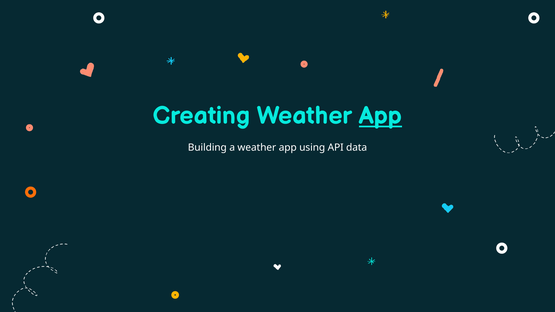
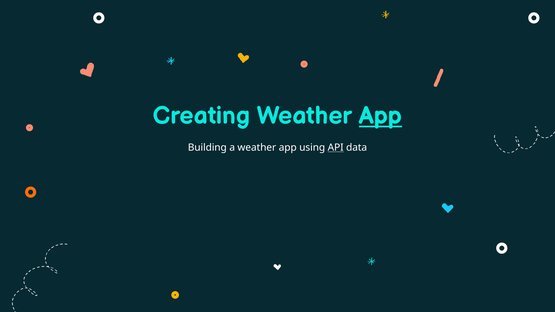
API underline: none -> present (336, 148)
